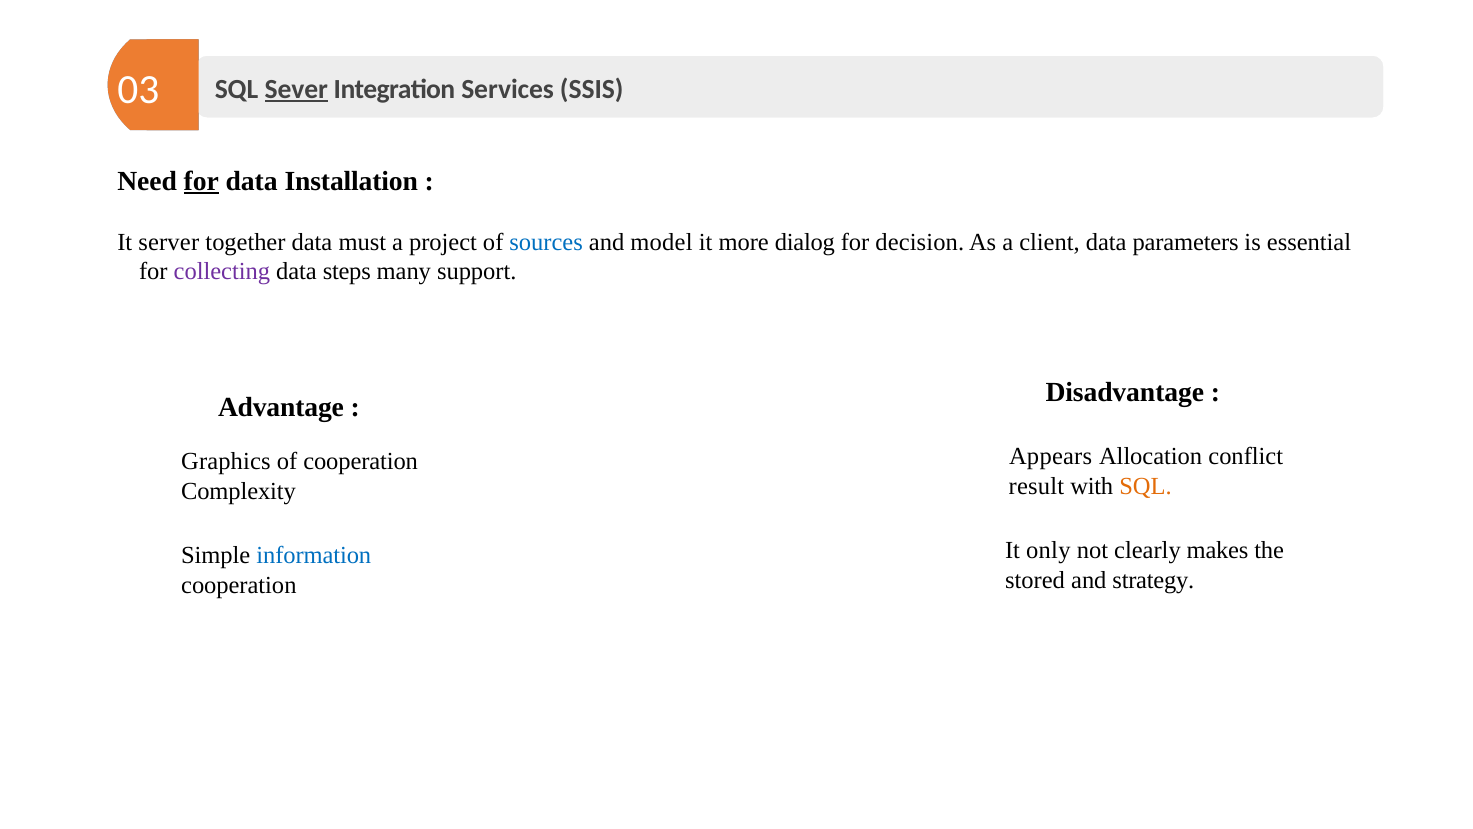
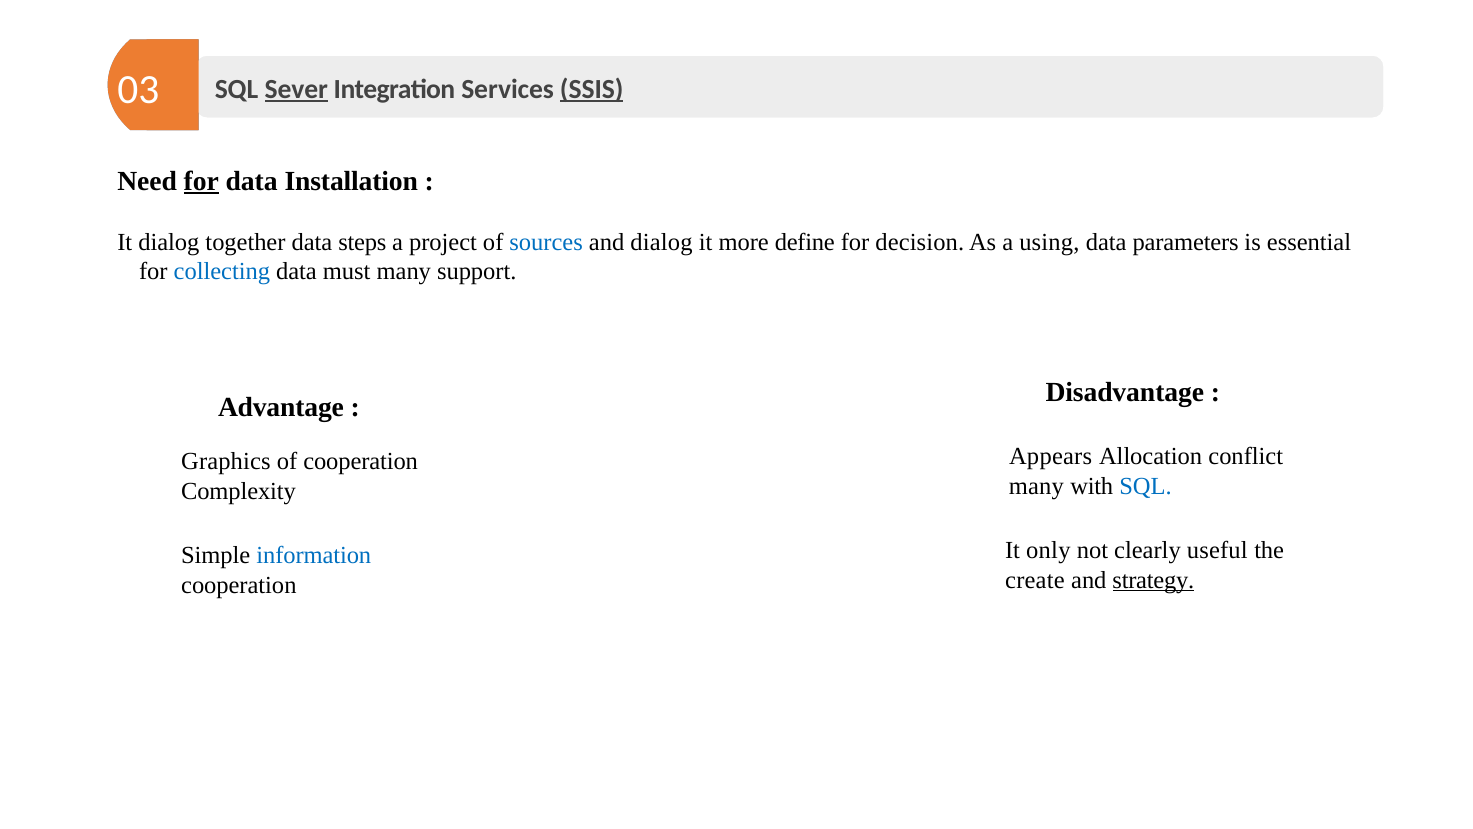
SSIS underline: none -> present (592, 89)
It server: server -> dialog (169, 242)
must: must -> steps (362, 242)
and model: model -> dialog (662, 242)
dialog: dialog -> define (805, 242)
client: client -> using (1049, 242)
collecting colour: purple -> blue (222, 272)
steps: steps -> must (347, 272)
result: result -> many (1036, 486)
SQL colour: orange -> blue (1146, 486)
makes: makes -> useful (1217, 550)
stored: stored -> create (1035, 580)
strategy underline: none -> present (1153, 580)
